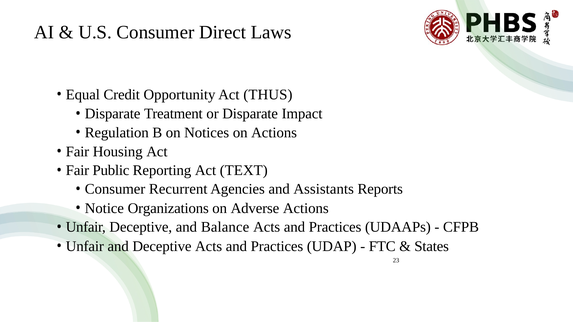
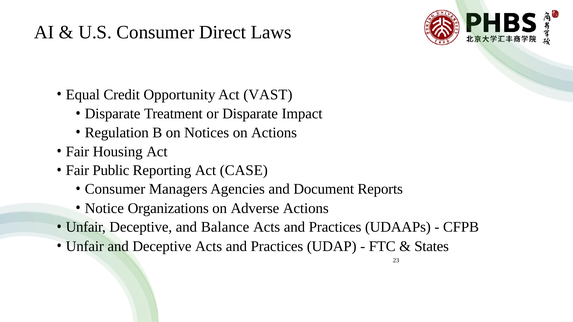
THUS: THUS -> VAST (268, 95)
TEXT: TEXT -> CASE (244, 171)
Recurrent: Recurrent -> Managers (178, 189)
Assistants: Assistants -> Document (324, 189)
